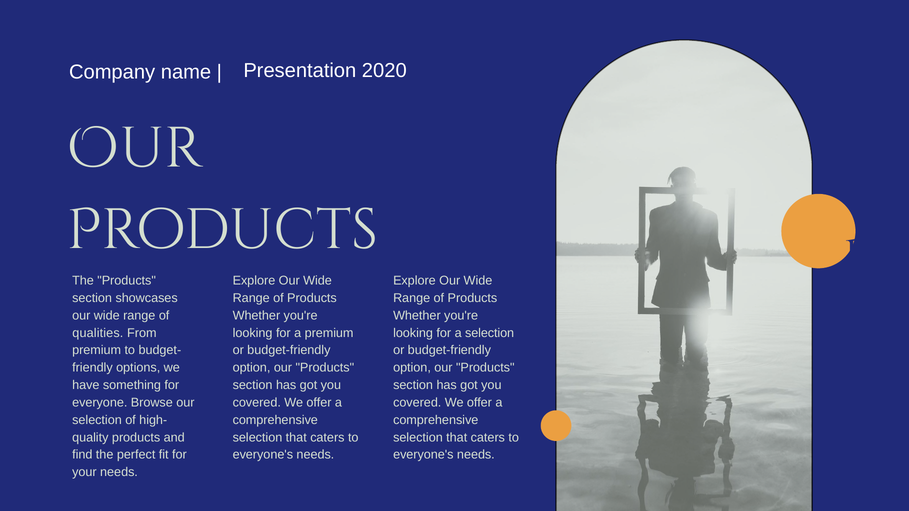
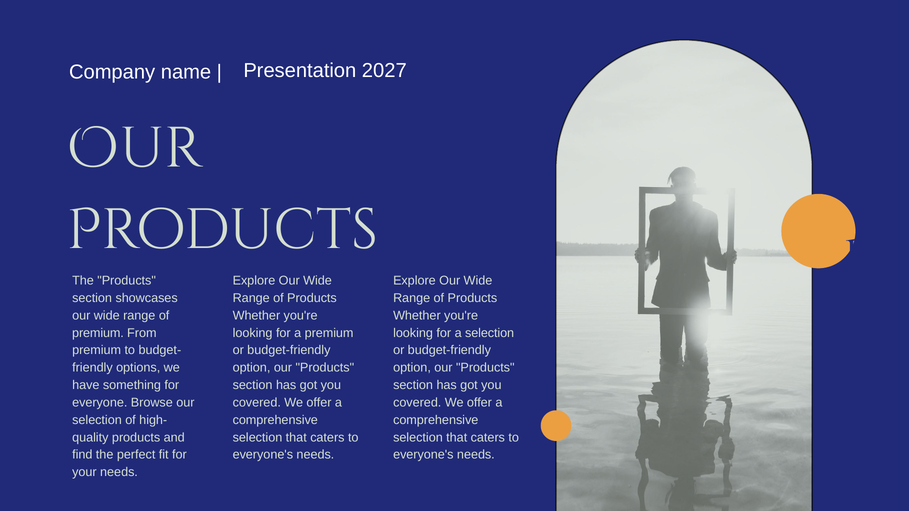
2020: 2020 -> 2027 (384, 71)
qualities: qualities -> premium (98, 333)
